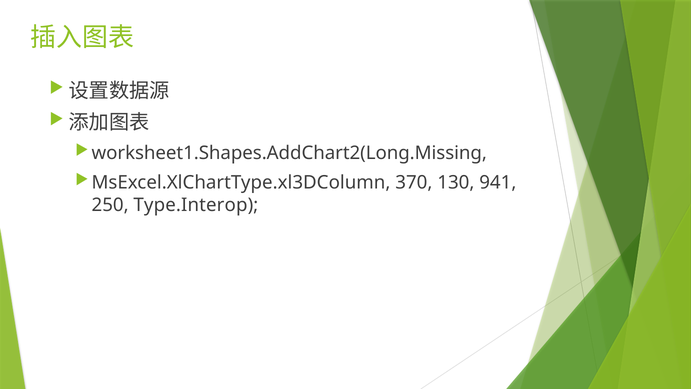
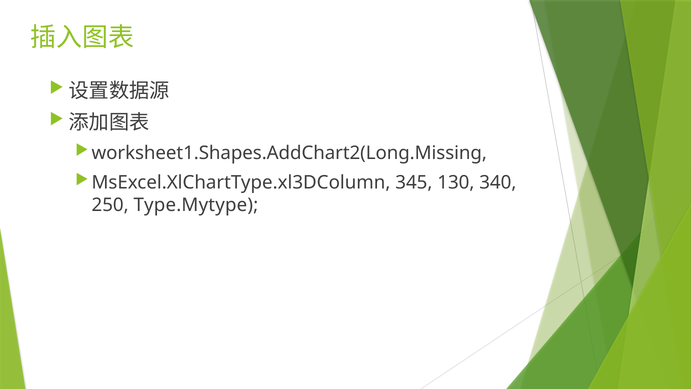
370: 370 -> 345 (414, 182)
941: 941 -> 340 (498, 182)
Type.Interop: Type.Interop -> Type.Mytype (196, 205)
